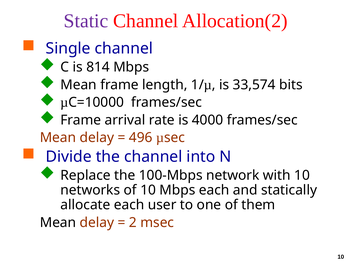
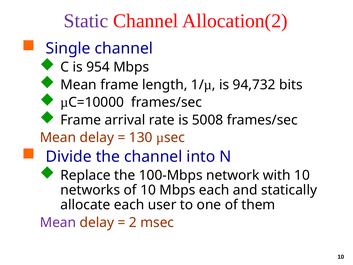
814: 814 -> 954 (98, 67)
33,574: 33,574 -> 94,732 (254, 85)
4000: 4000 -> 5008 (208, 120)
496: 496 -> 130 (141, 137)
Mean colour: black -> purple (58, 222)
